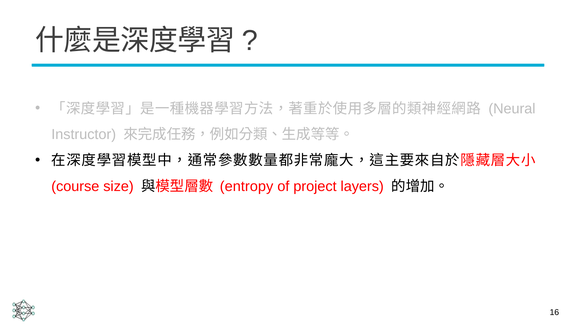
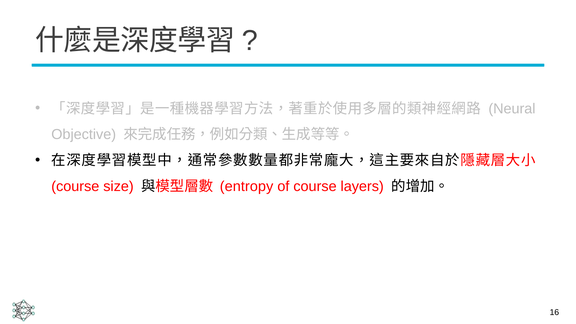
Instructor: Instructor -> Objective (84, 135)
of project: project -> course (315, 186)
